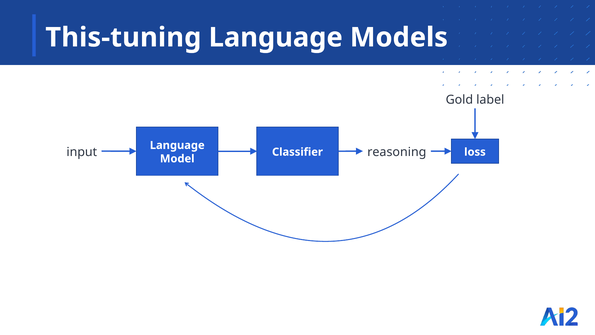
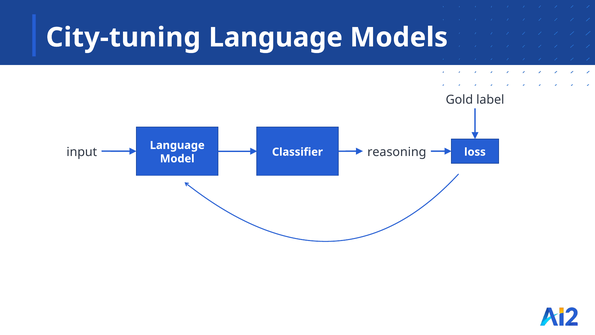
This-tuning: This-tuning -> City-tuning (123, 37)
